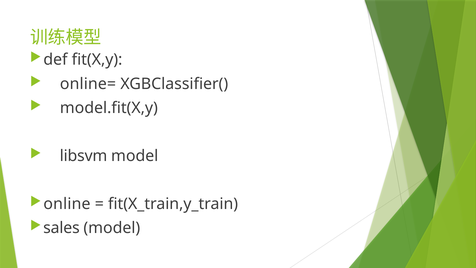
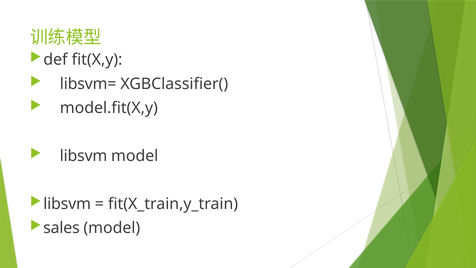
online=: online= -> libsvm= (88, 84)
online: online -> libsvm (67, 204)
